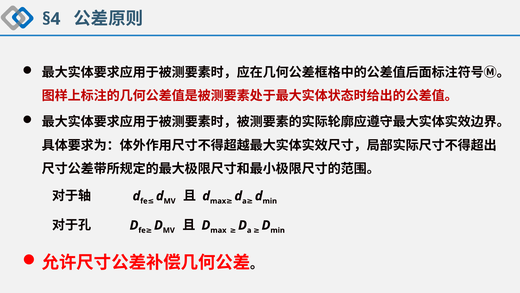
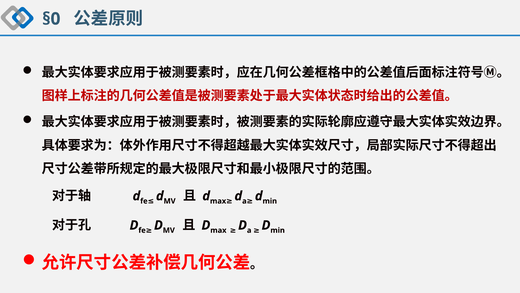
§4: §4 -> §0 (51, 19)
